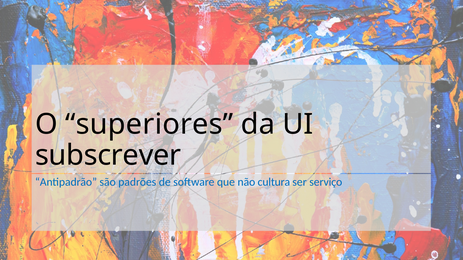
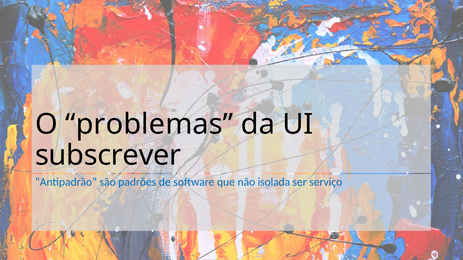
superiores: superiores -> problemas (149, 124)
cultura: cultura -> isolada (274, 182)
